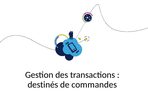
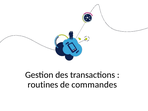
destinés: destinés -> routines (43, 85)
